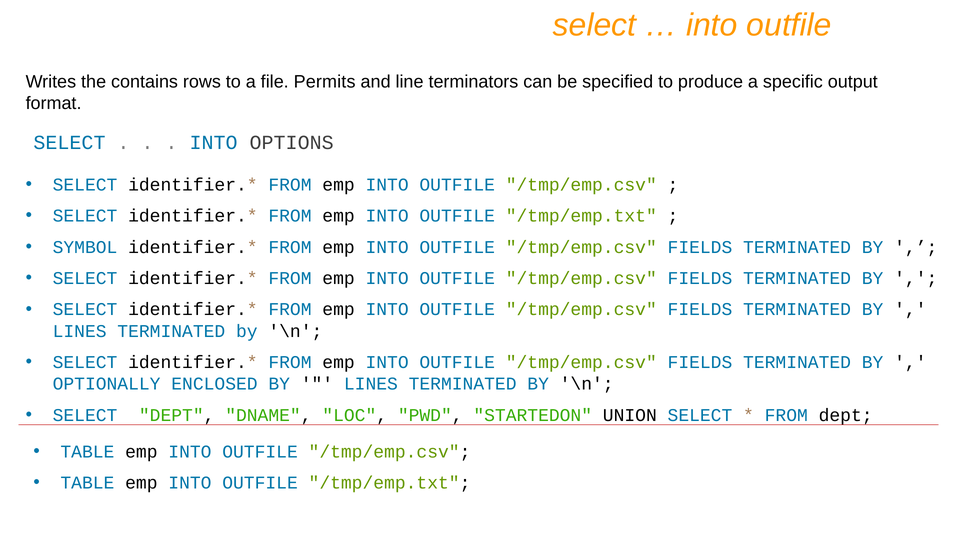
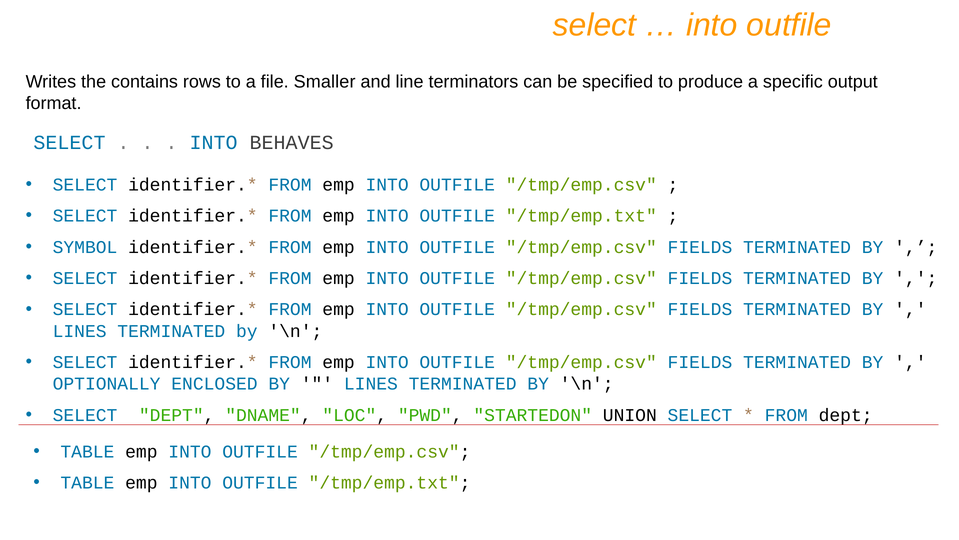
Permits: Permits -> Smaller (325, 81)
OPTIONS: OPTIONS -> BEHAVES (292, 143)
